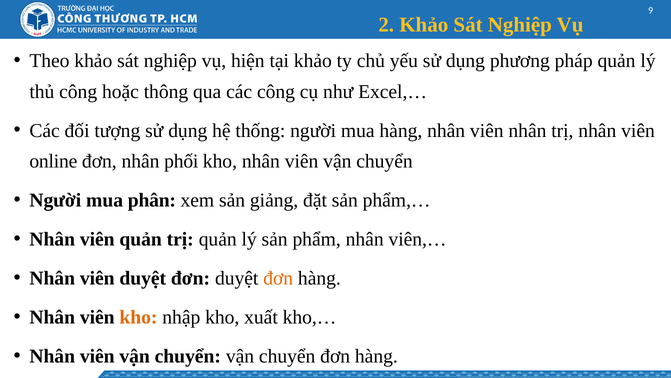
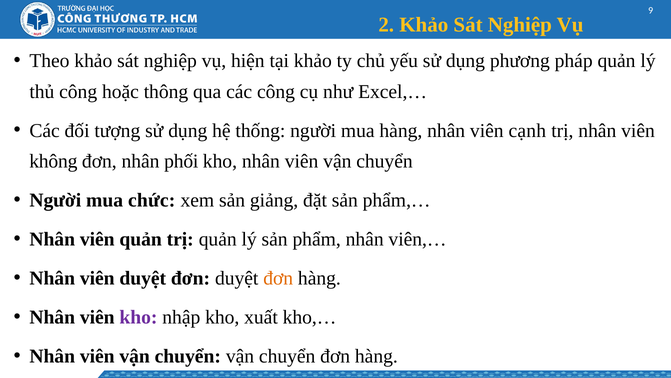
viên nhân: nhân -> cạnh (527, 130)
online: online -> không (53, 161)
phân: phân -> chức (152, 200)
kho colour: orange -> purple (138, 317)
